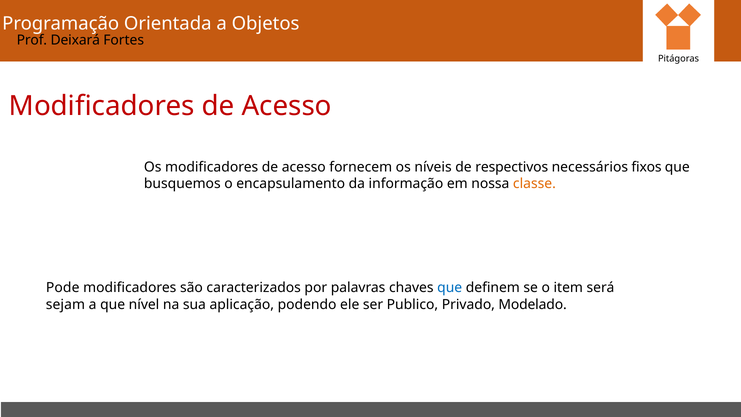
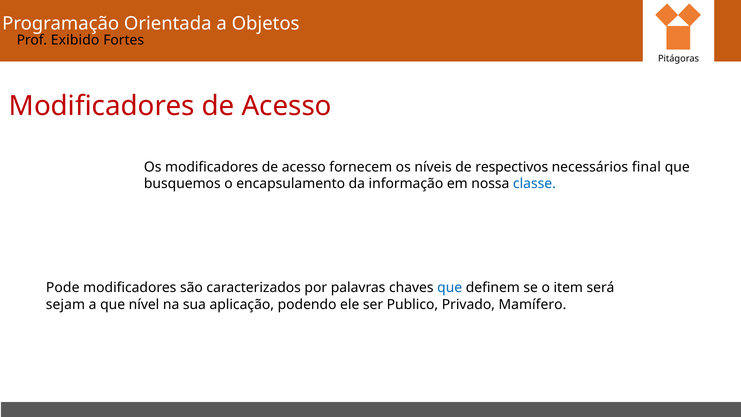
Deixará: Deixará -> Exibido (75, 40)
fixos: fixos -> final (646, 167)
classe colour: orange -> blue (534, 184)
Modelado: Modelado -> Mamífero (532, 304)
